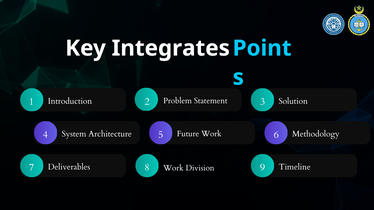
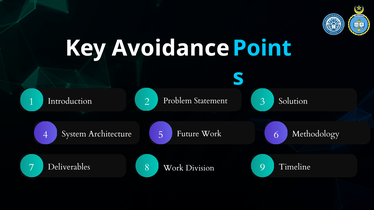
Integrates: Integrates -> Avoidance (171, 48)
